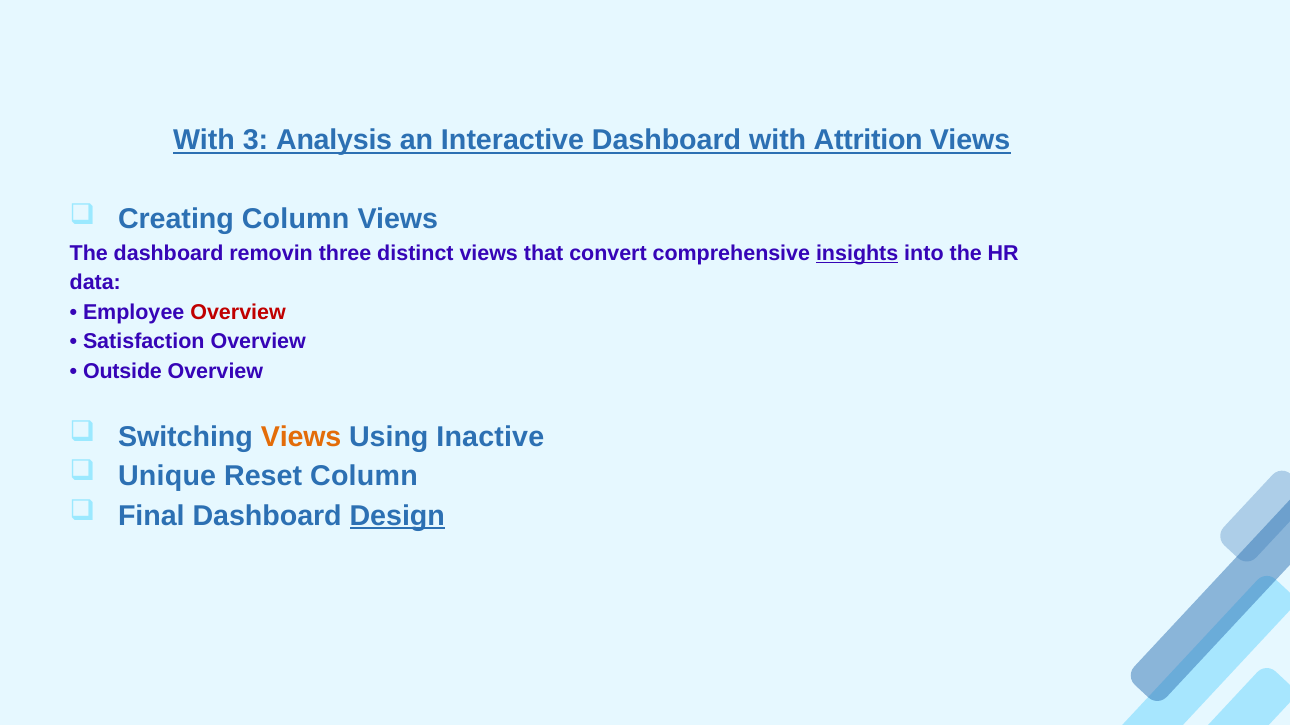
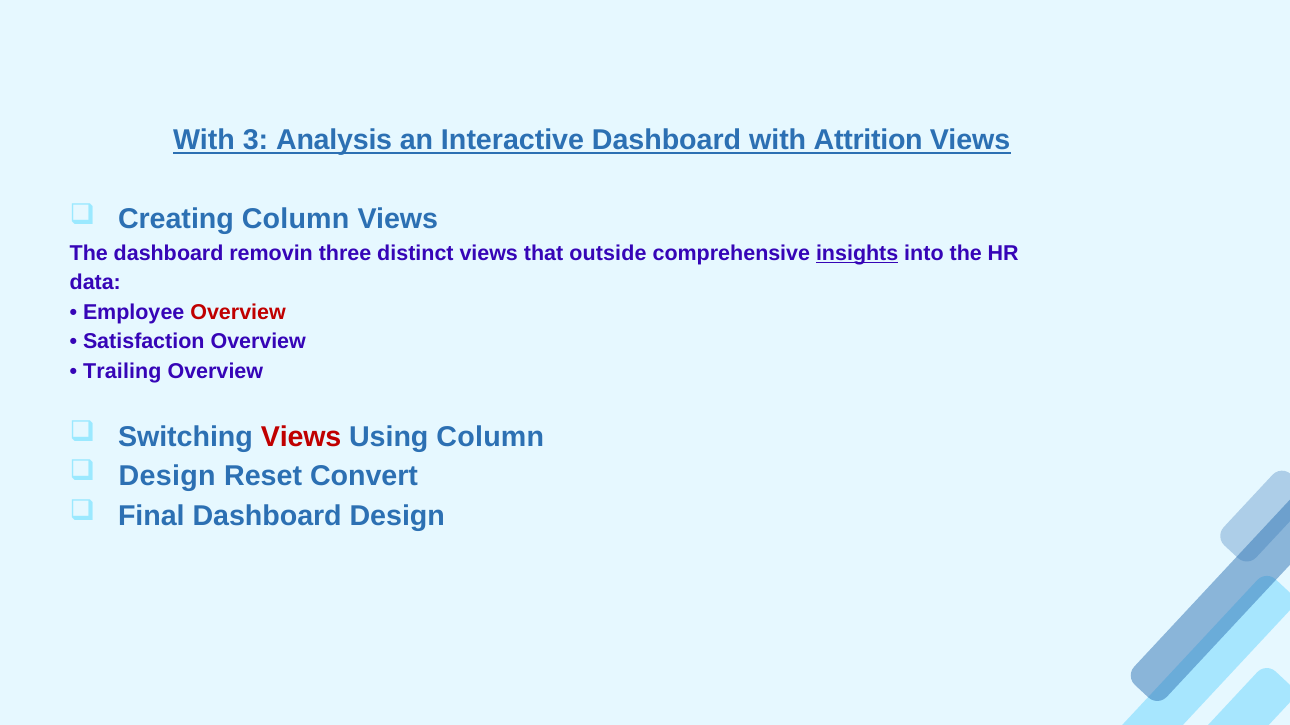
convert: convert -> outside (608, 253)
Outside: Outside -> Trailing (122, 372)
Views colour: orange -> red (301, 437)
Using Inactive: Inactive -> Column (490, 437)
Unique: Unique -> Design (167, 477)
Reset Column: Column -> Convert (364, 477)
Design underline: present -> none (397, 516)
